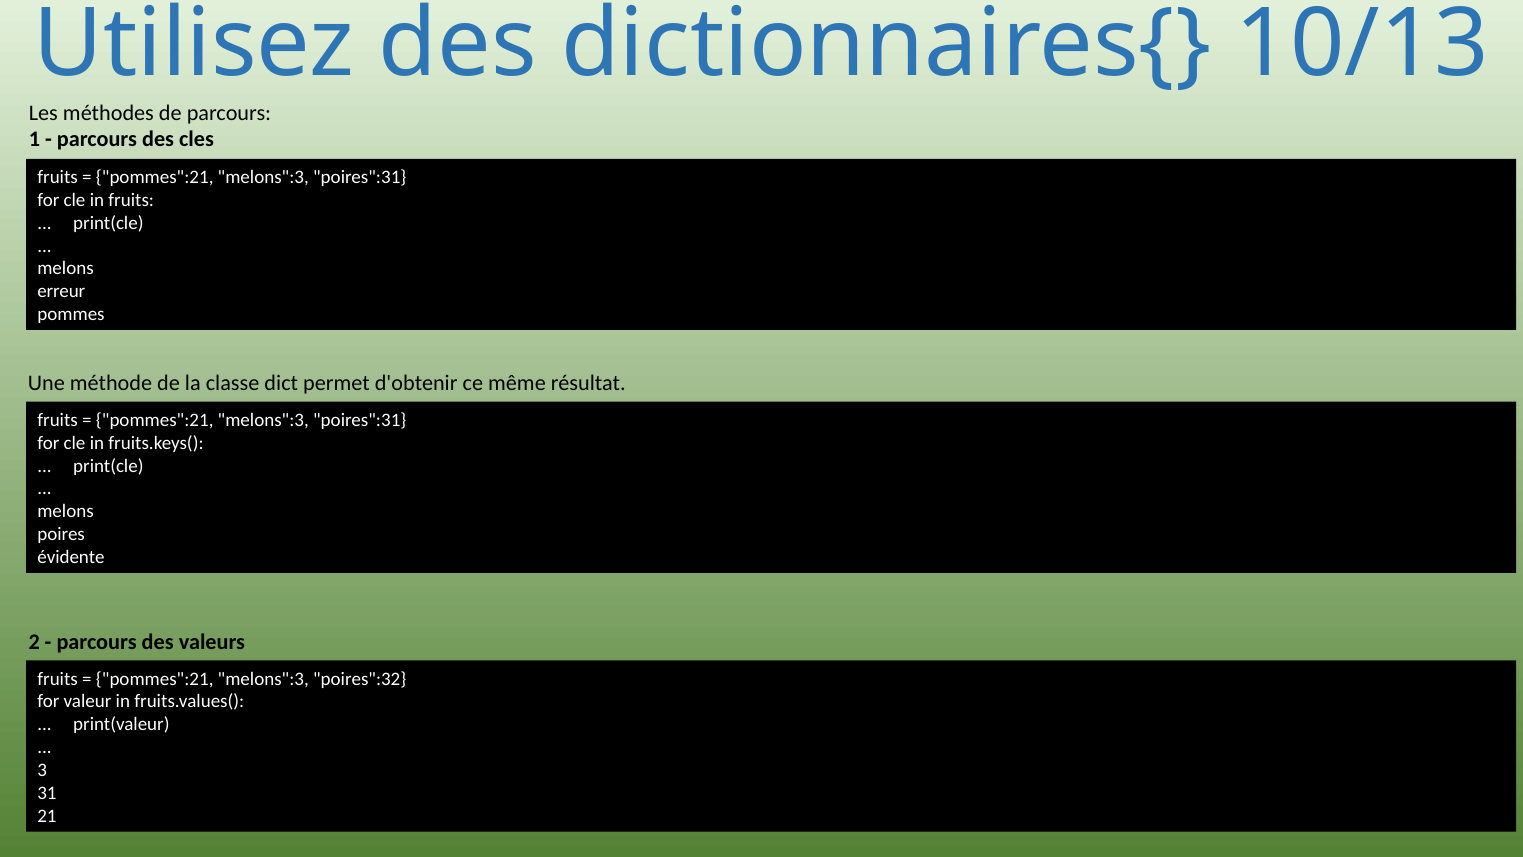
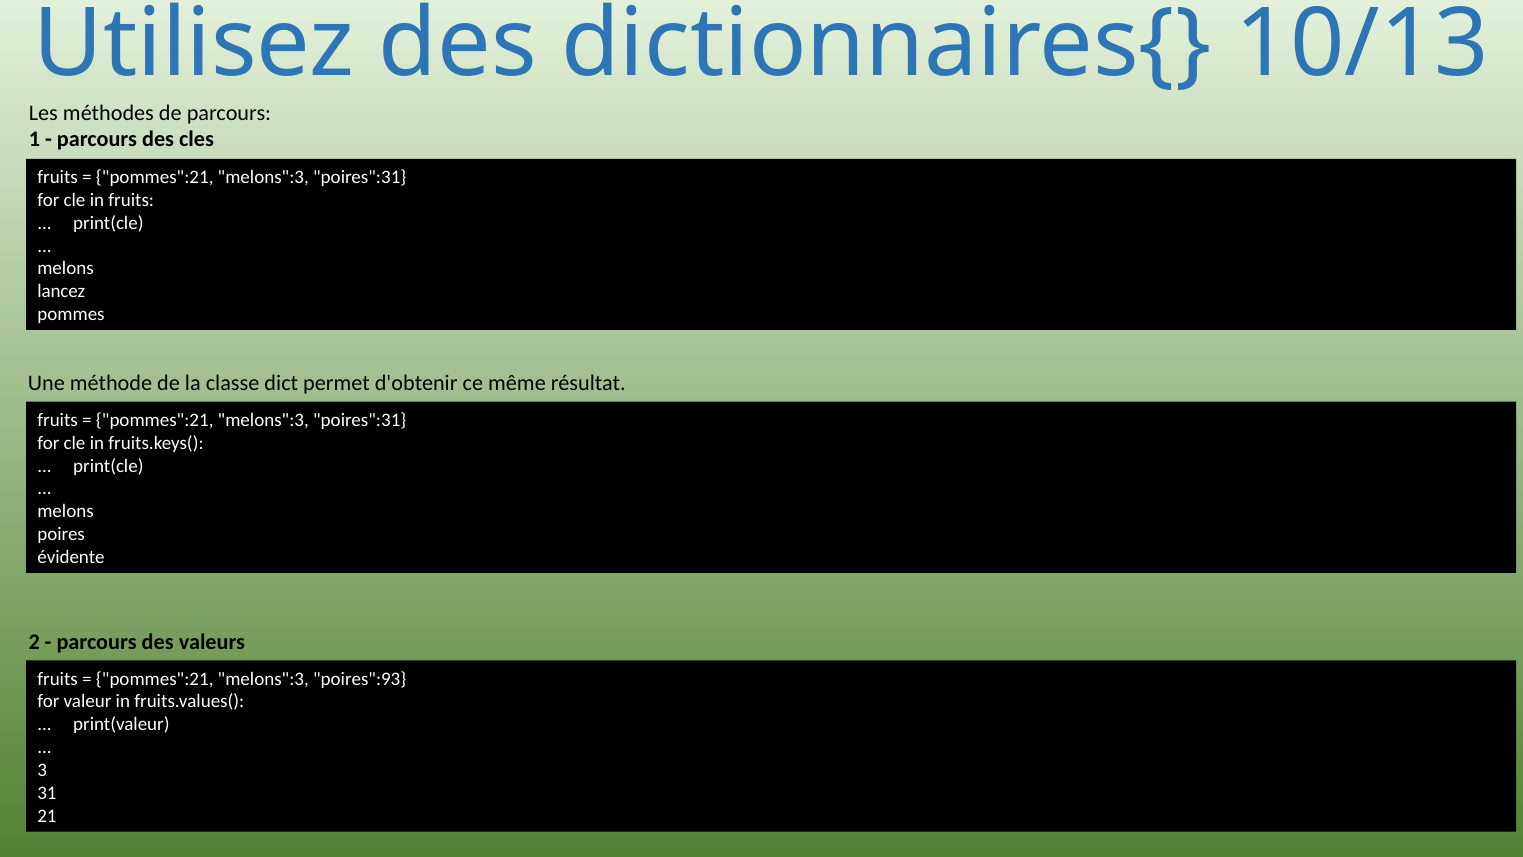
erreur: erreur -> lancez (61, 291)
poires":32: poires":32 -> poires":93 (360, 678)
